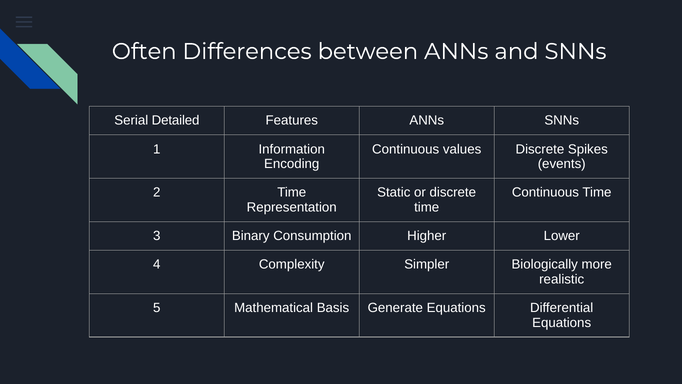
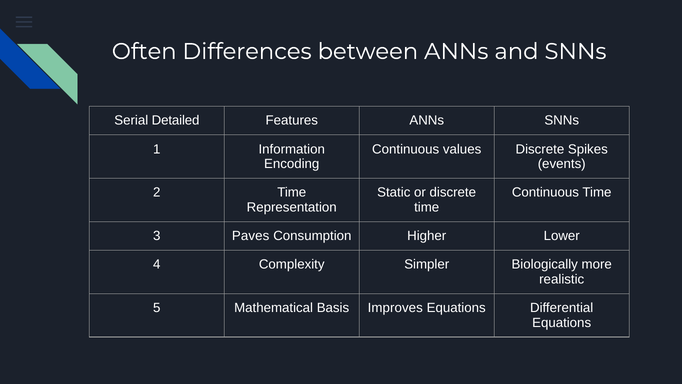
Binary: Binary -> Paves (251, 236)
Generate: Generate -> Improves (395, 308)
